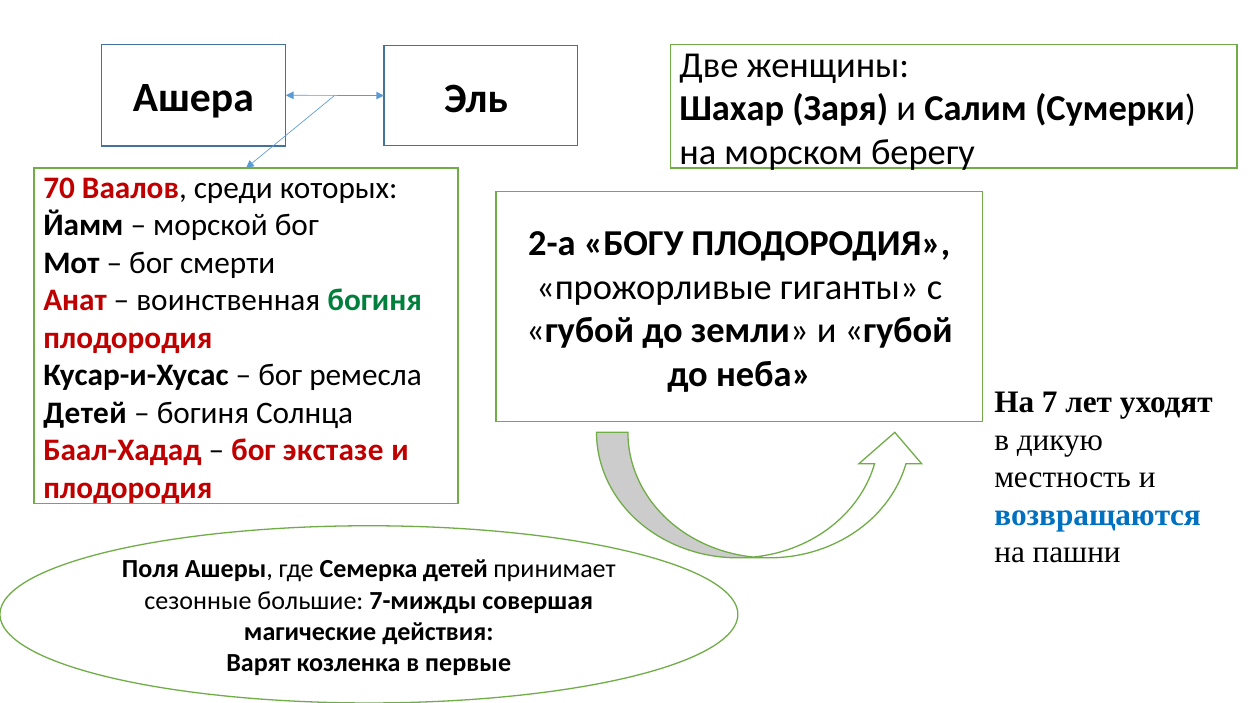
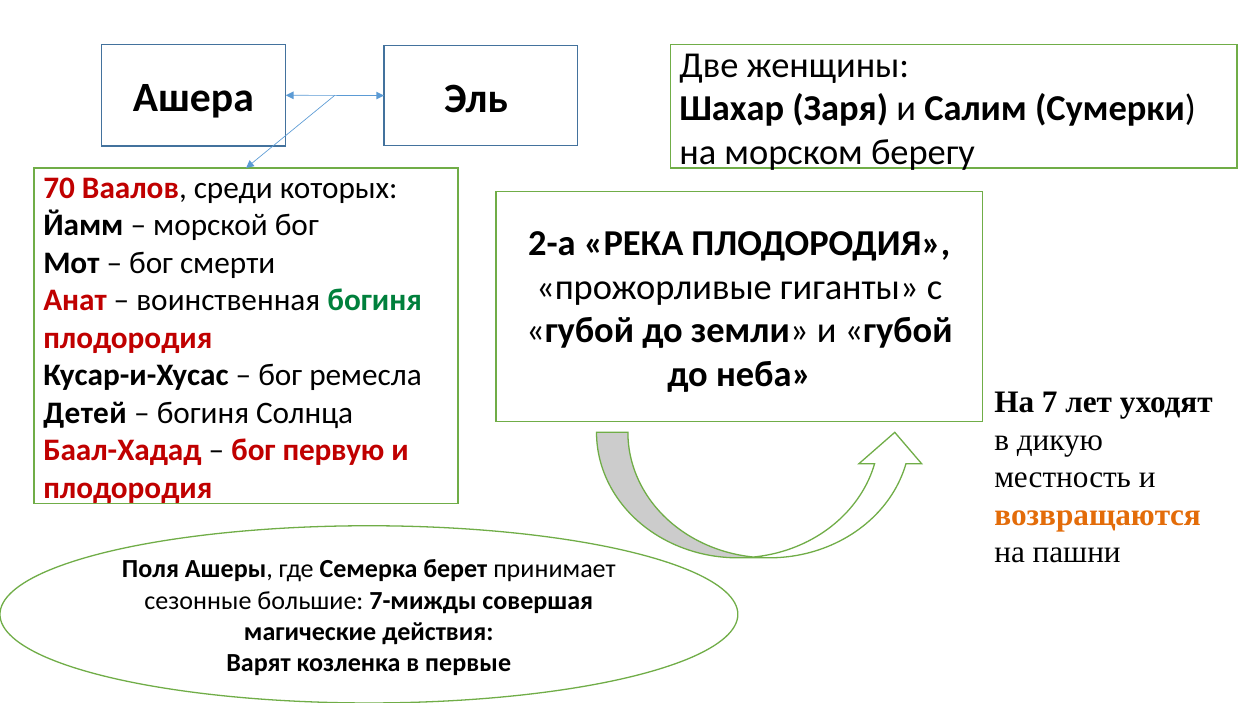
БОГУ: БОГУ -> РЕКА (634, 243)
экстазе: экстазе -> первую (334, 451)
возвращаются colour: blue -> orange (1098, 515)
Семерка детей: детей -> берет (455, 569)
